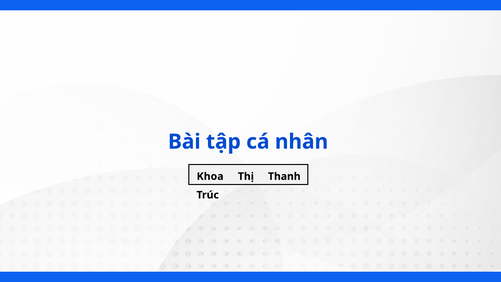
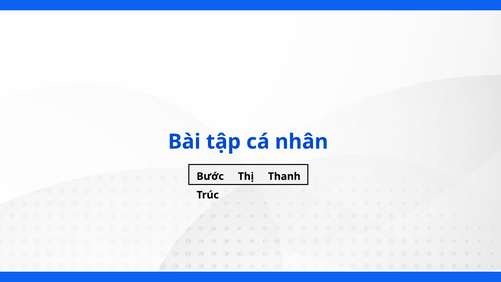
Khoa: Khoa -> Bước (210, 176)
